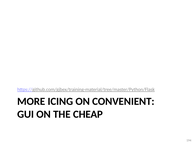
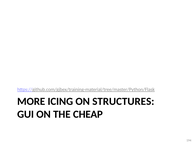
CONVENIENT: CONVENIENT -> STRUCTURES (123, 102)
